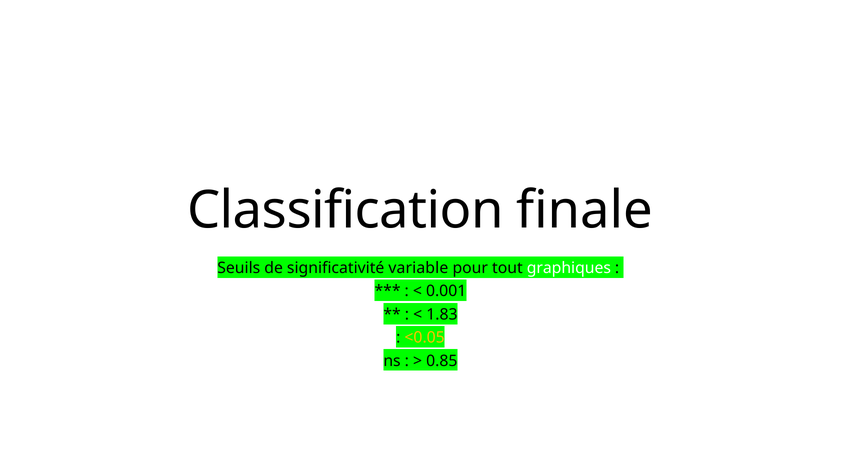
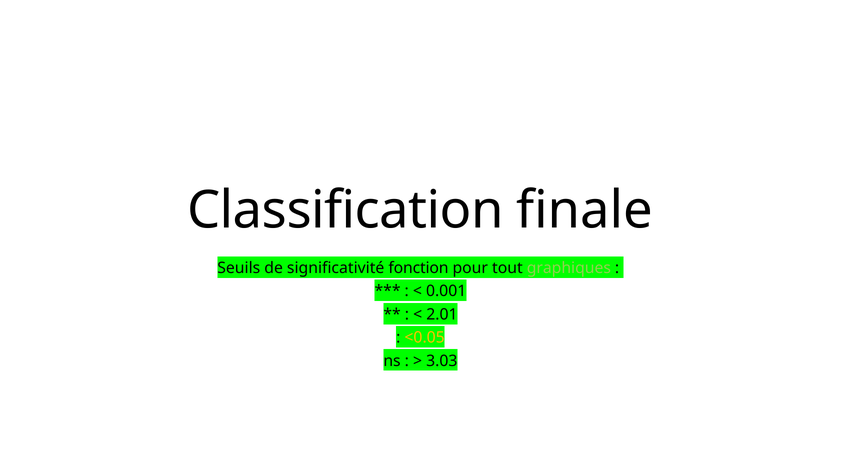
variable: variable -> fonction (419, 268)
graphiques colour: white -> light green (569, 268)
1.83: 1.83 -> 2.01 (442, 314)
0.85: 0.85 -> 3.03 (442, 361)
